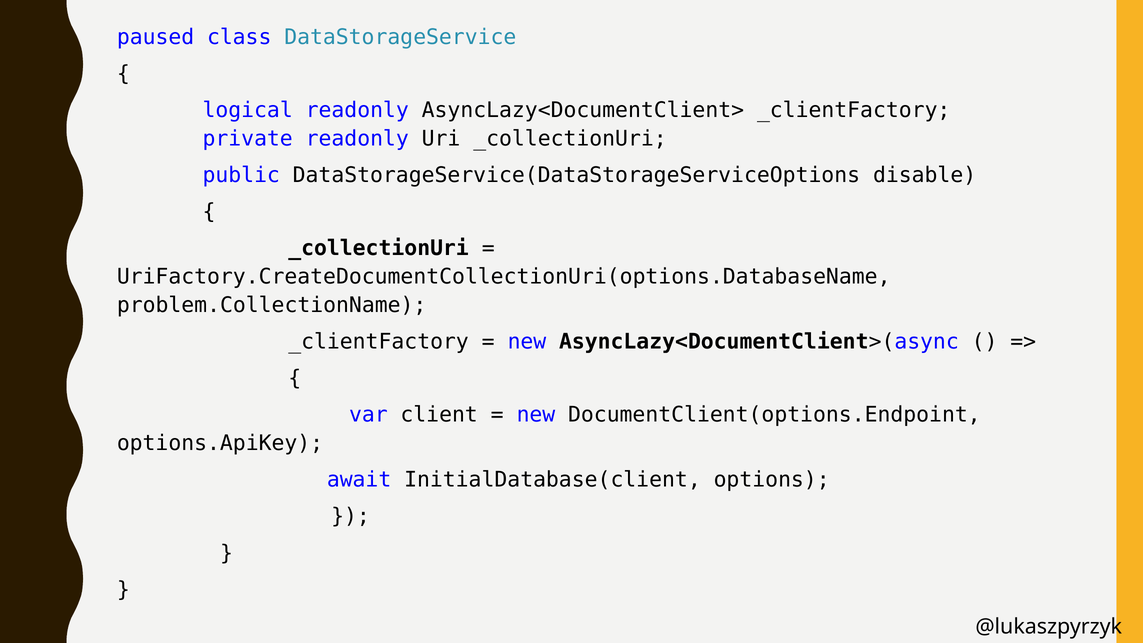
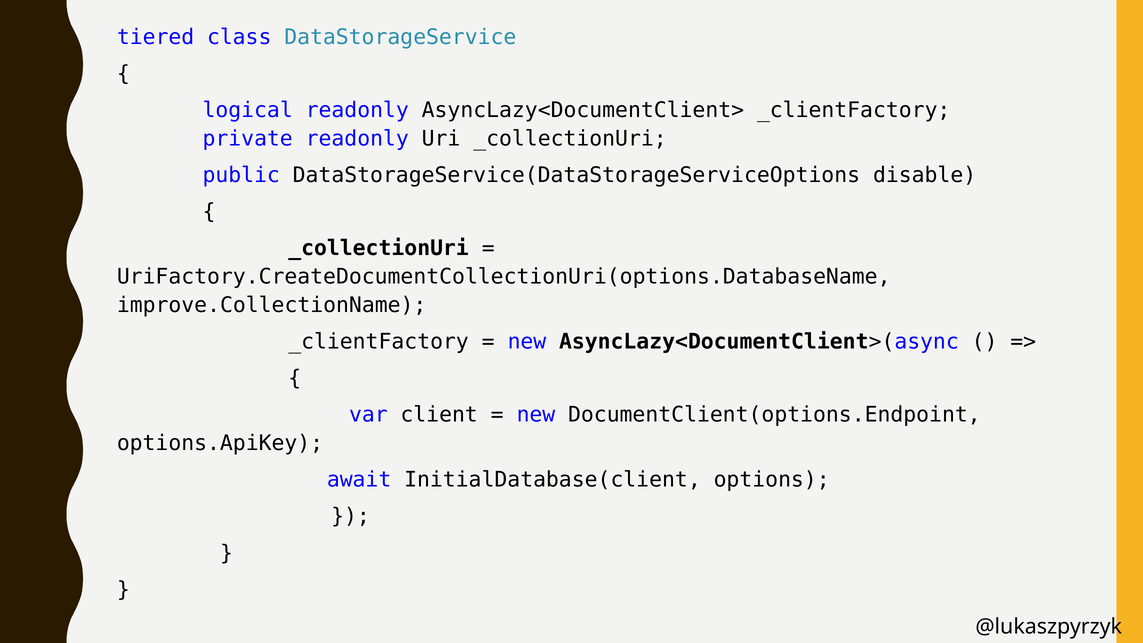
paused: paused -> tiered (156, 37)
problem.CollectionName: problem.CollectionName -> improve.CollectionName (272, 305)
